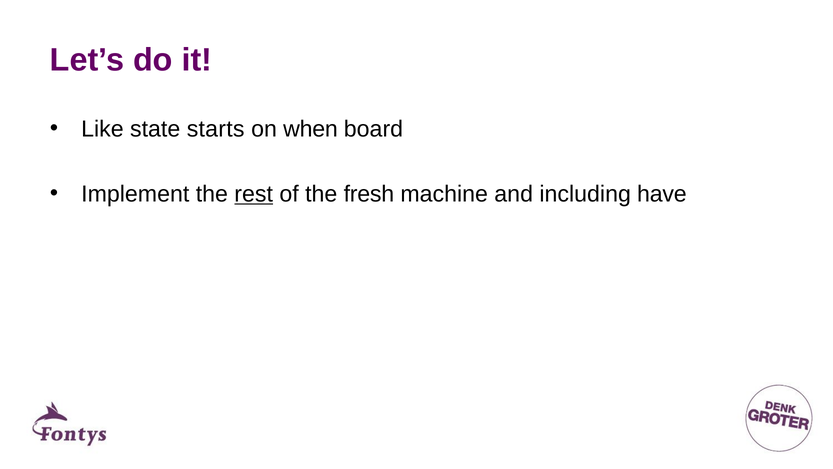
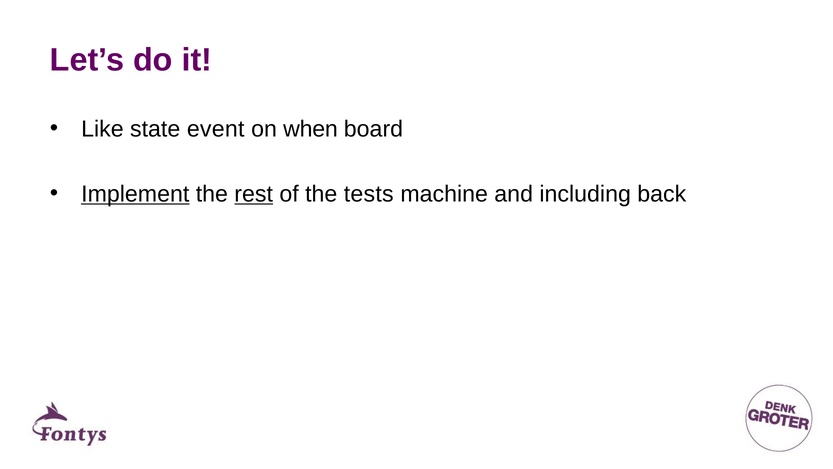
starts: starts -> event (216, 129)
Implement underline: none -> present (135, 194)
fresh: fresh -> tests (369, 194)
have: have -> back (662, 194)
